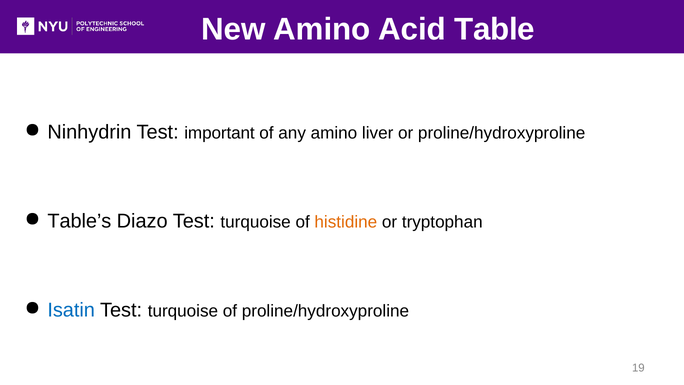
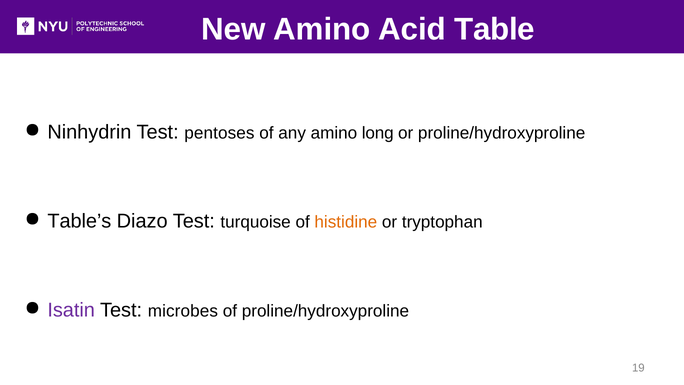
important: important -> pentoses (219, 133)
liver: liver -> long (378, 133)
Isatin colour: blue -> purple (71, 310)
turquoise: turquoise -> microbes (183, 311)
